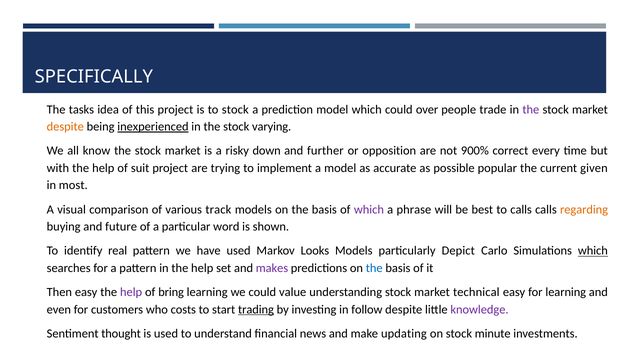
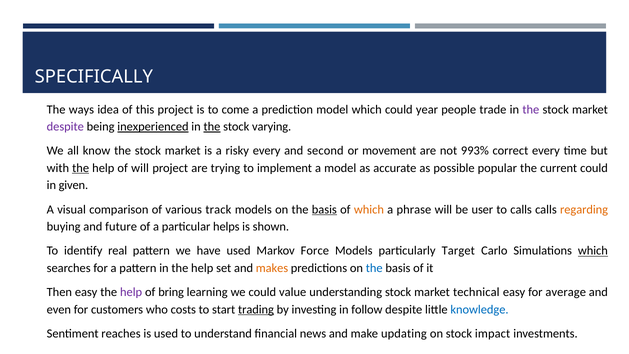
tasks: tasks -> ways (81, 109)
to stock: stock -> come (235, 109)
over: over -> year (427, 109)
despite colour: orange -> purple (65, 127)
the underline: none -> present (212, 127)
risky down: down -> every (267, 151)
further: further -> second (325, 151)
opposition: opposition -> movement (389, 151)
900%: 900% -> 993% (475, 151)
the underline: none -> present (81, 168)
of suit: suit -> will (140, 168)
current given: given -> could (594, 168)
most: most -> given (73, 185)
basis underline: none -> present (324, 209)
which colour: purple -> orange (369, 209)
best: best -> user (482, 209)
word: word -> helps (226, 226)
Looks: Looks -> Force (315, 251)
Depict: Depict -> Target (458, 251)
makes colour: purple -> orange (272, 268)
for learning: learning -> average (566, 292)
knowledge colour: purple -> blue (479, 309)
thought: thought -> reaches (121, 334)
minute: minute -> impact (493, 334)
